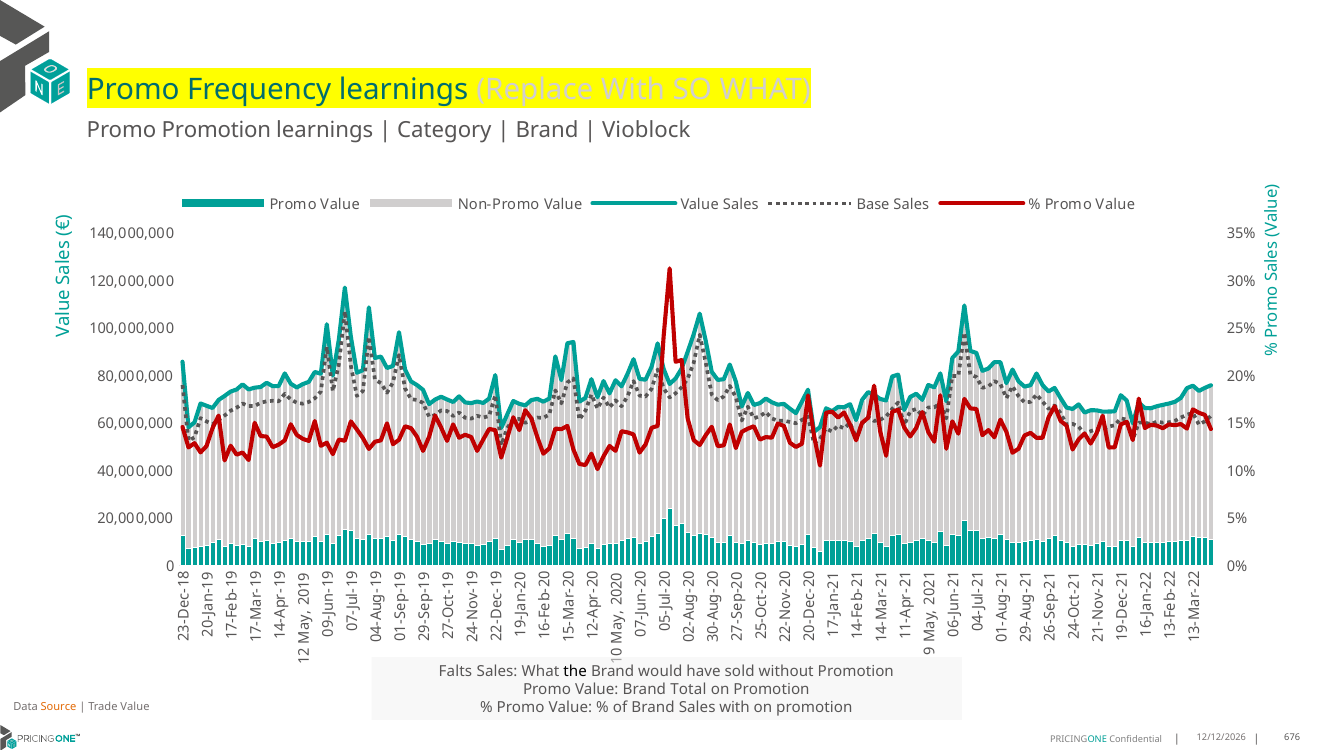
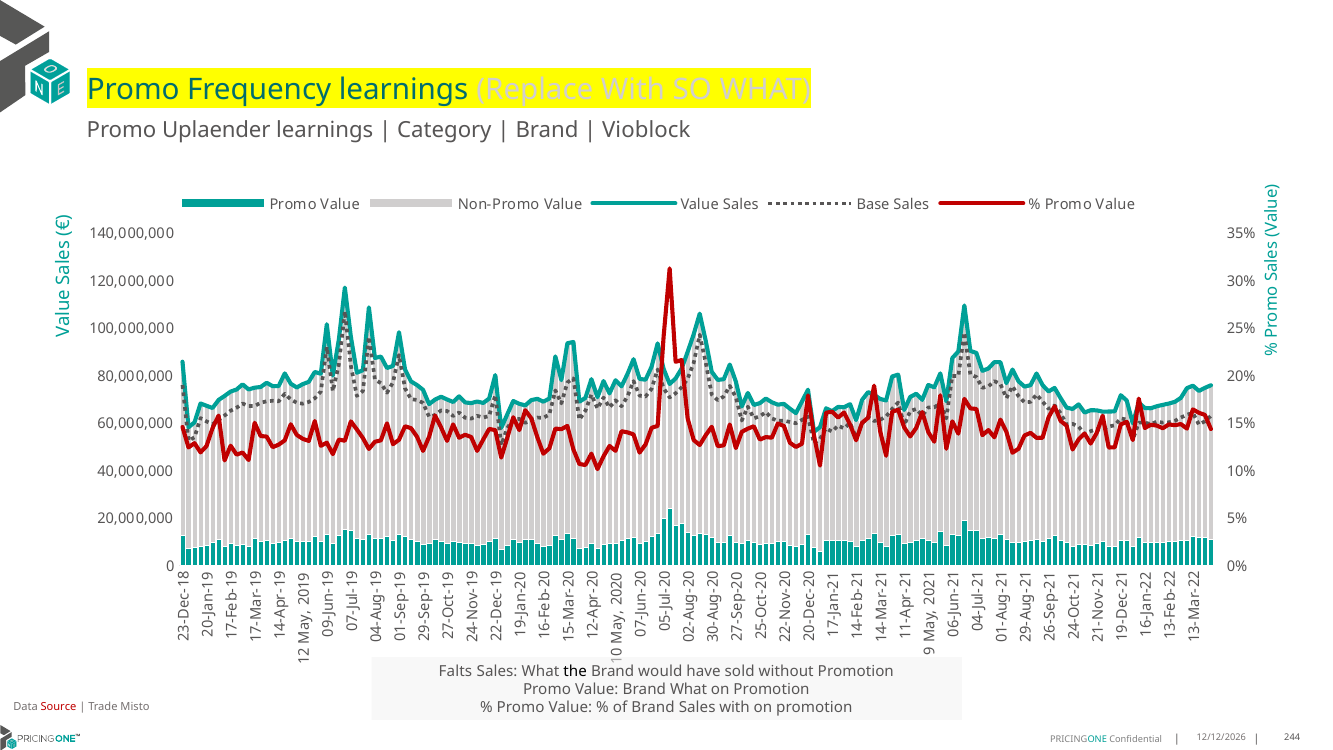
Promo Promotion: Promotion -> Uplaender (216, 130)
Brand Total: Total -> What (689, 689)
Source colour: orange -> red (59, 706)
Trade Value: Value -> Misto (135, 706)
676: 676 -> 244 (1292, 737)
